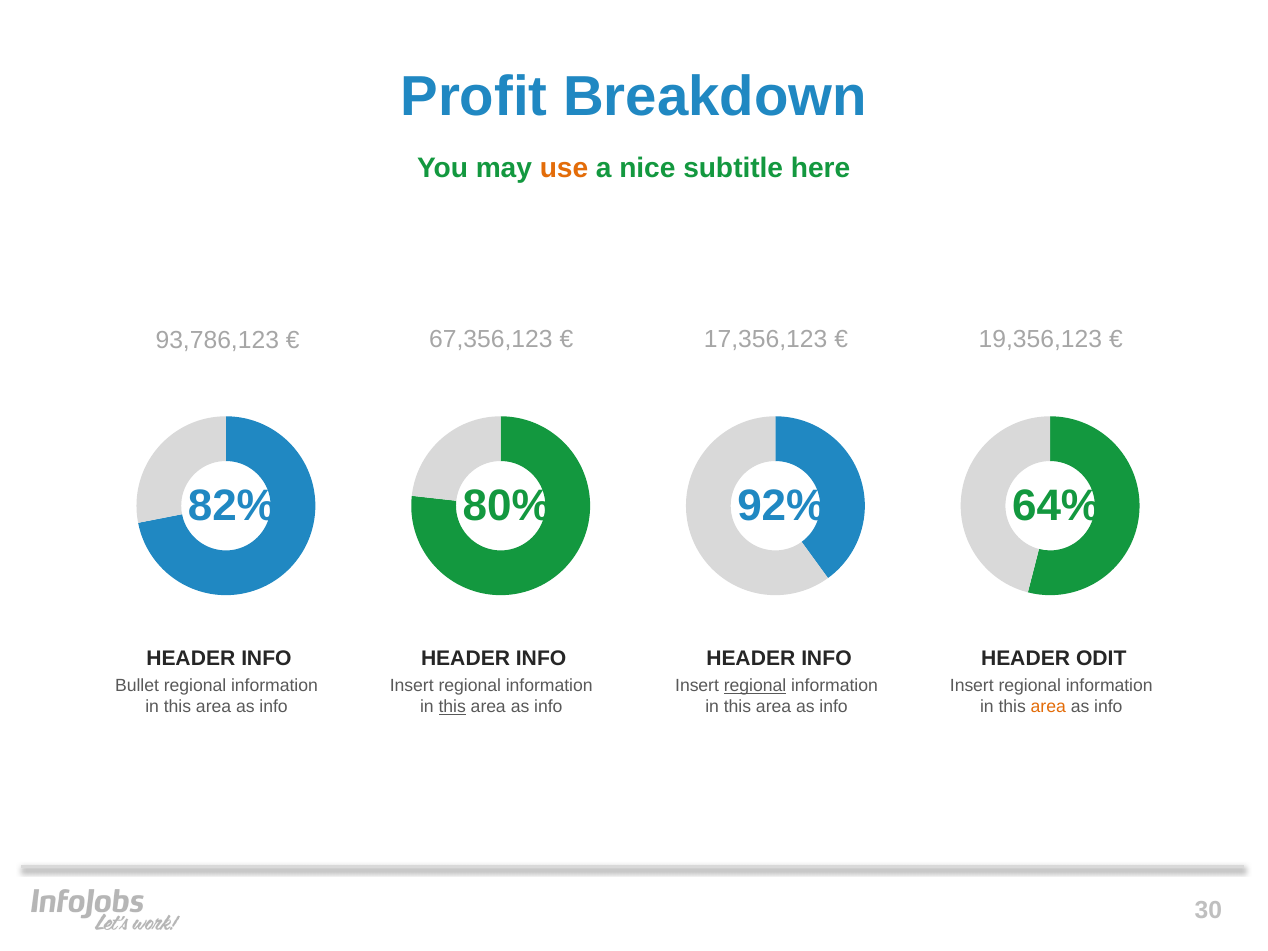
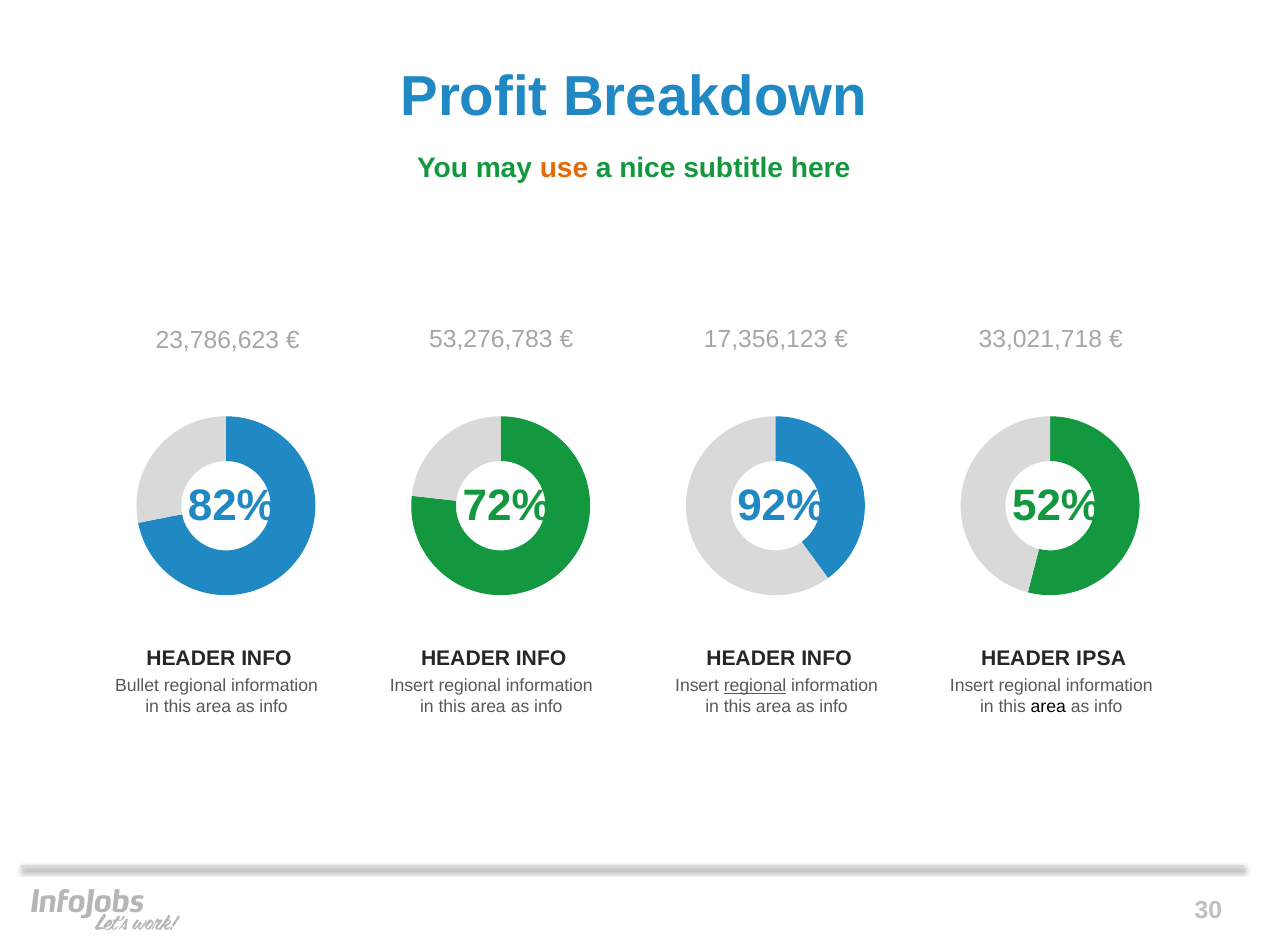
67,356,123: 67,356,123 -> 53,276,783 (491, 340)
19,356,123: 19,356,123 -> 33,021,718 (1040, 340)
93,786,123: 93,786,123 -> 23,786,623 (217, 341)
80%: 80% -> 72% (507, 506)
64%: 64% -> 52% (1056, 506)
ODIT: ODIT -> IPSA (1101, 659)
this underline: present -> none (452, 707)
area colour: orange -> black (1048, 707)
